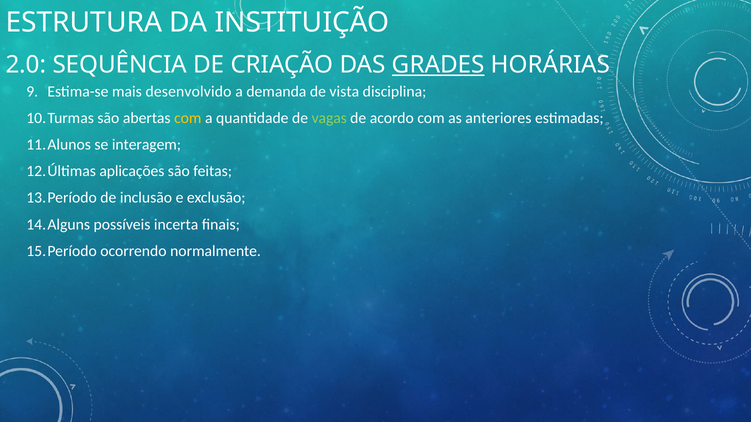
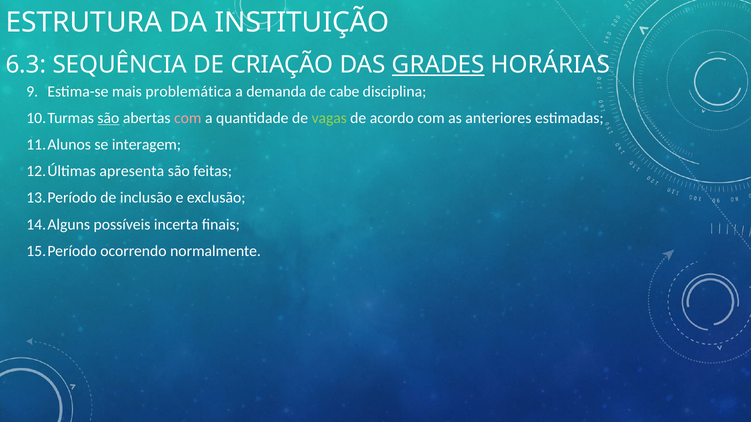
2.0: 2.0 -> 6.3 (26, 65)
desenvolvido: desenvolvido -> problemática (188, 91)
vista: vista -> cabe (344, 91)
são underline: none -> present (108, 118)
com colour: yellow -> pink (188, 118)
aplicações: aplicações -> apresenta (132, 171)
